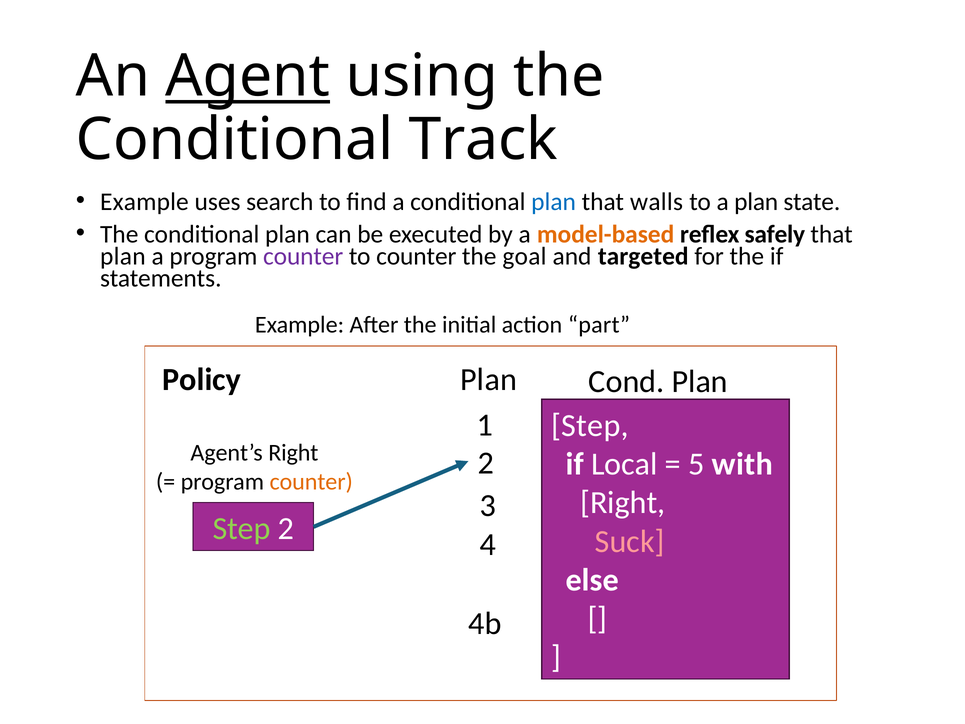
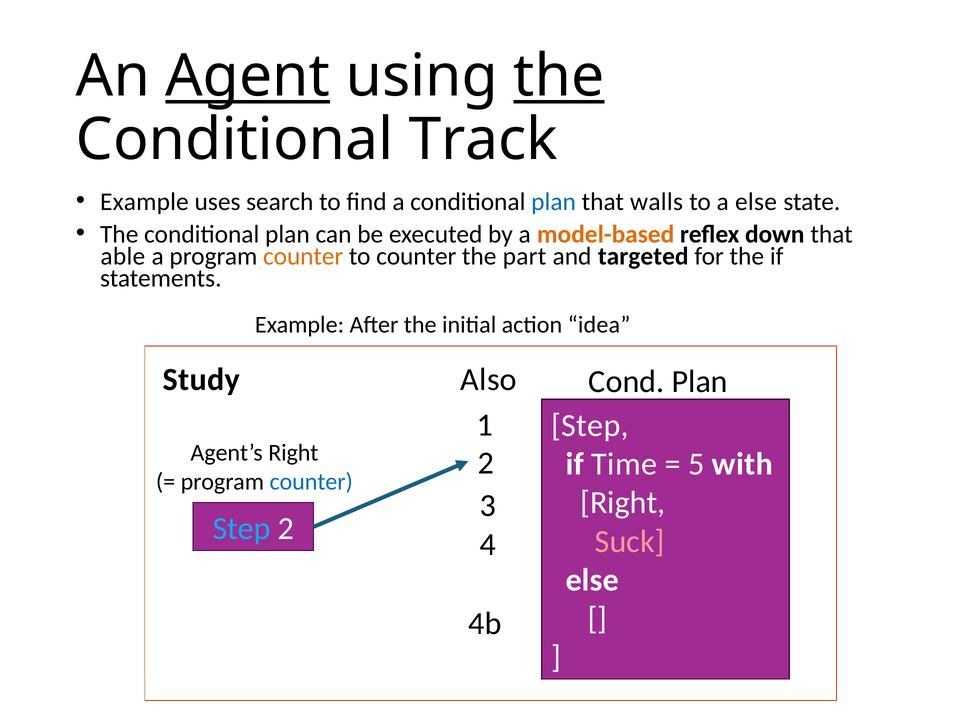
the underline: none -> present (559, 76)
a plan: plan -> else (756, 202)
safely: safely -> down (775, 234)
plan: plan -> able (123, 256)
counter colour: purple -> orange (303, 256)
goal: goal -> part (524, 256)
part: part -> idea (599, 325)
Policy: Policy -> Study (201, 379)
Plan: Plan -> Also (489, 380)
Local: Local -> Time (624, 464)
counter colour: orange -> blue (311, 481)
Step colour: light green -> light blue (242, 529)
